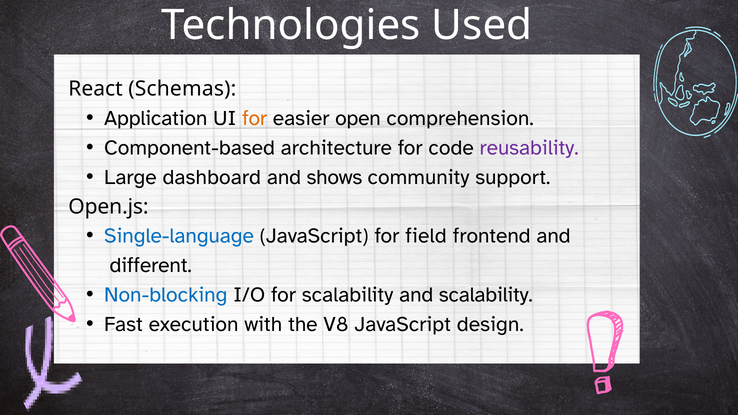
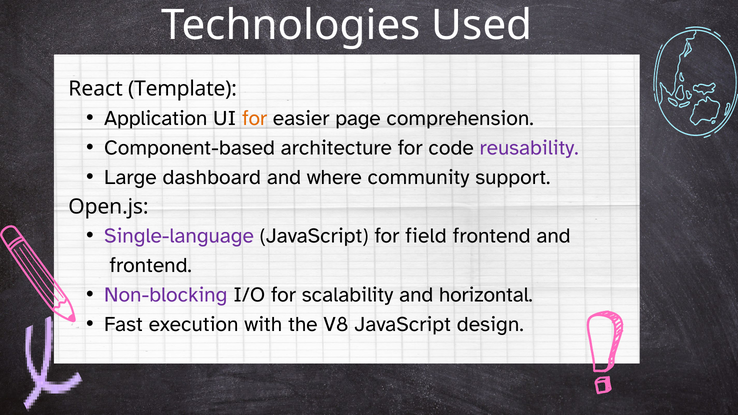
Schemas: Schemas -> Template (182, 89)
open: open -> page (358, 118)
shows: shows -> where (334, 177)
Single-language colour: blue -> purple (179, 236)
different: different -> frontend (151, 266)
Non-blocking colour: blue -> purple (166, 295)
and scalability: scalability -> horizontal (486, 295)
